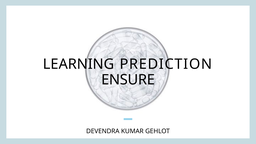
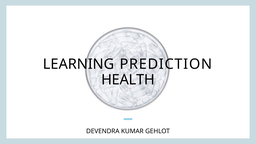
ENSURE: ENSURE -> HEALTH (128, 80)
